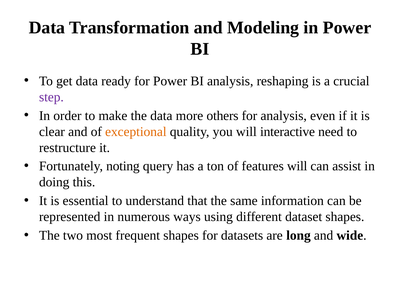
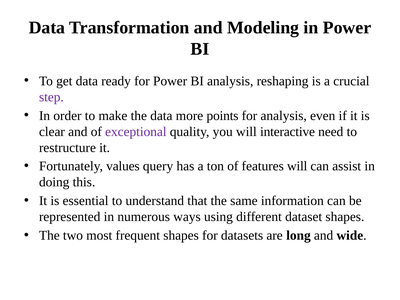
others: others -> points (223, 116)
exceptional colour: orange -> purple (136, 132)
noting: noting -> values (123, 166)
